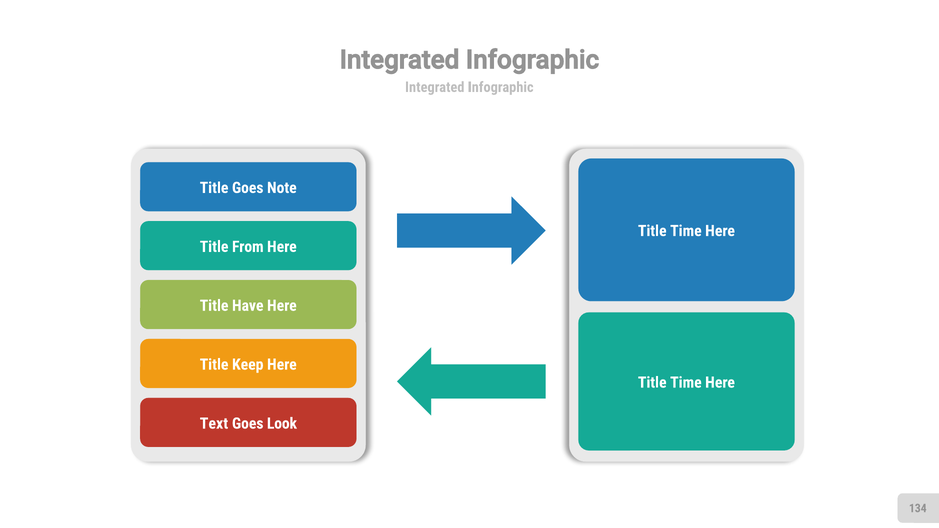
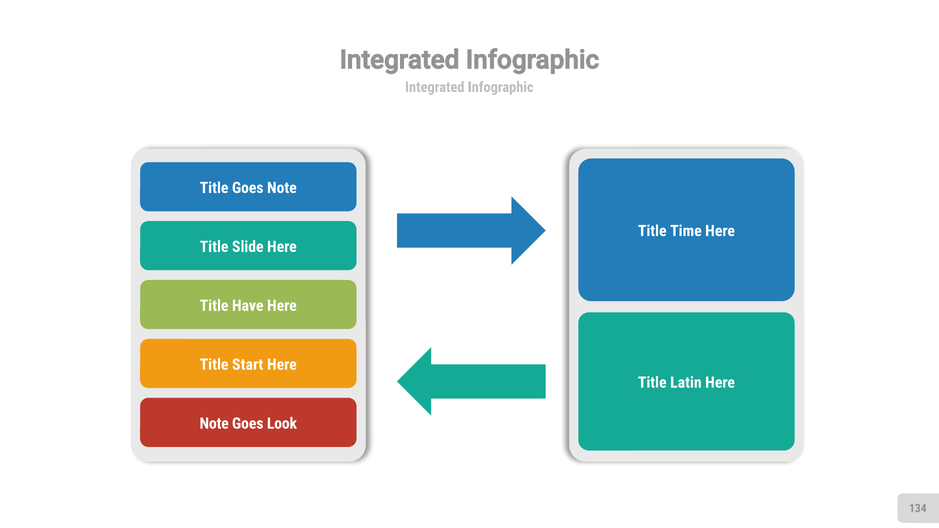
From: From -> Slide (248, 247)
Keep: Keep -> Start (248, 365)
Time: Time -> Latin (686, 383)
Text: Text -> Note (214, 424)
